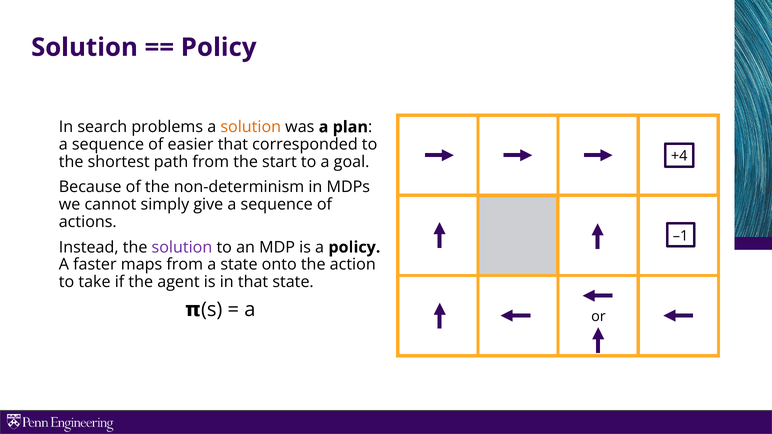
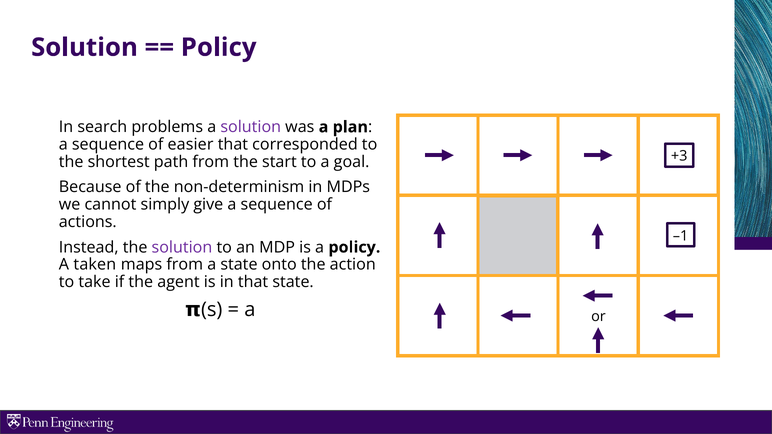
solution colour: orange -> purple (251, 127)
+4: +4 -> +3 (679, 156)
faster: faster -> taken (95, 265)
